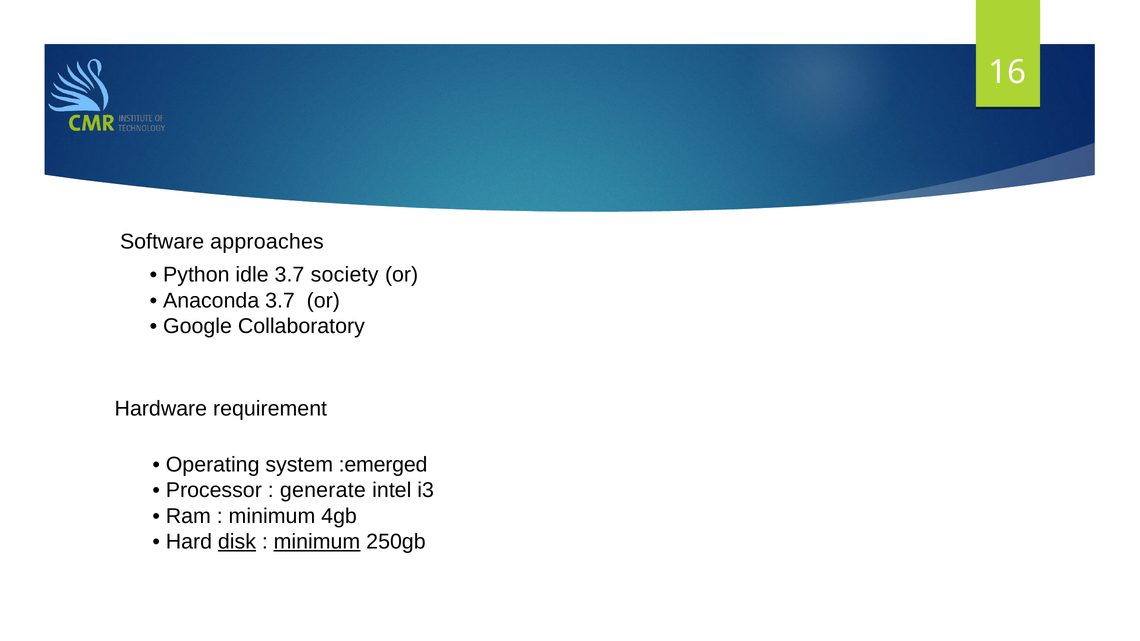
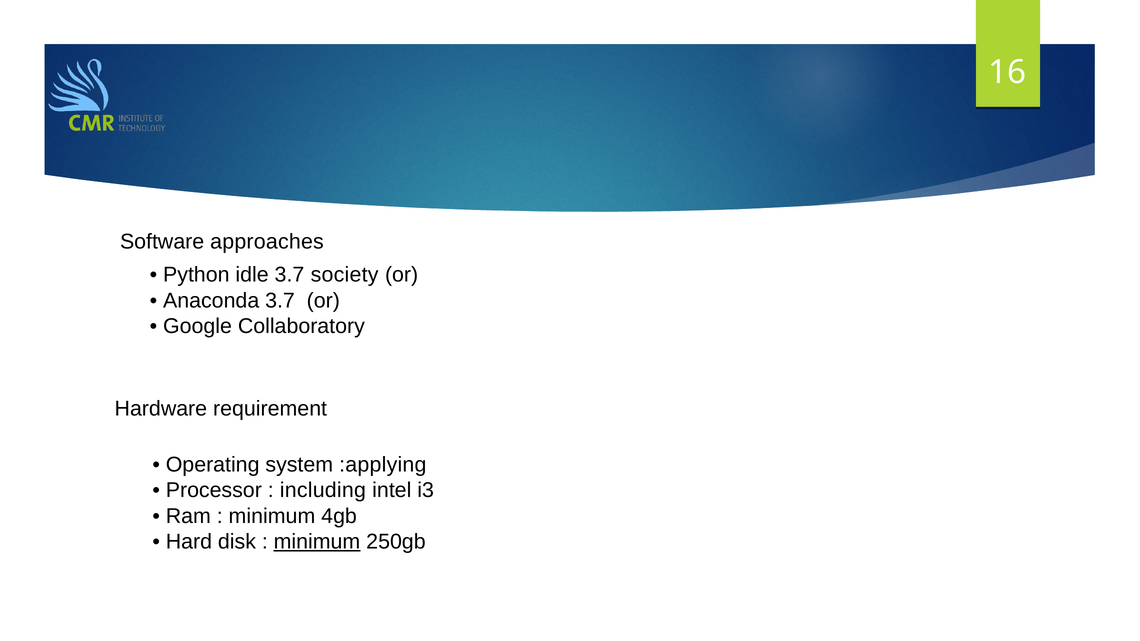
:emerged: :emerged -> :applying (383, 465)
generate: generate -> including (323, 491)
disk underline: present -> none (237, 542)
